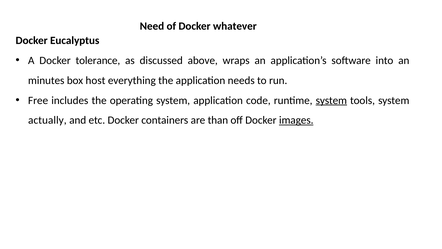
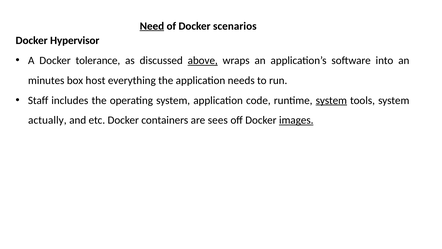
Need underline: none -> present (152, 26)
whatever: whatever -> scenarios (235, 26)
Eucalyptus: Eucalyptus -> Hypervisor (75, 41)
above underline: none -> present (203, 60)
Free: Free -> Staff (38, 100)
than: than -> sees (218, 120)
